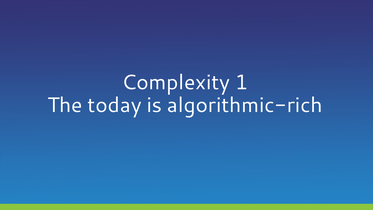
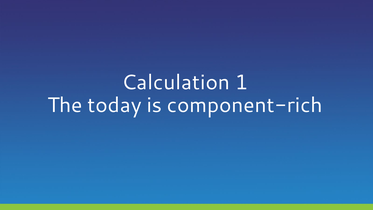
Complexity: Complexity -> Calculation (176, 82)
algorithmic-rich: algorithmic-rich -> component-rich (245, 105)
